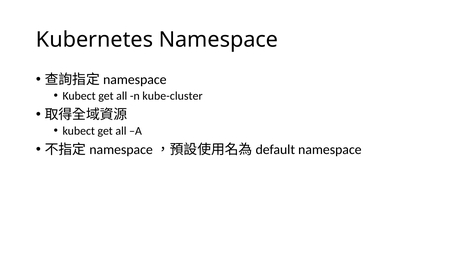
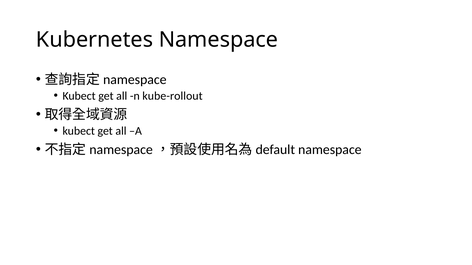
kube-cluster: kube-cluster -> kube-rollout (173, 96)
